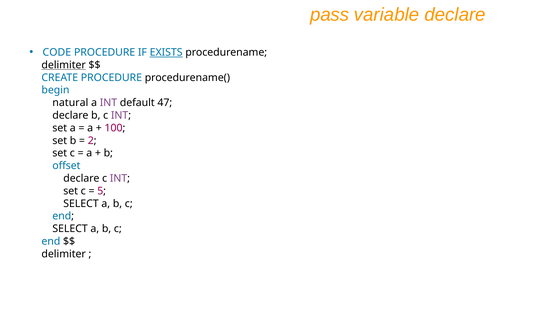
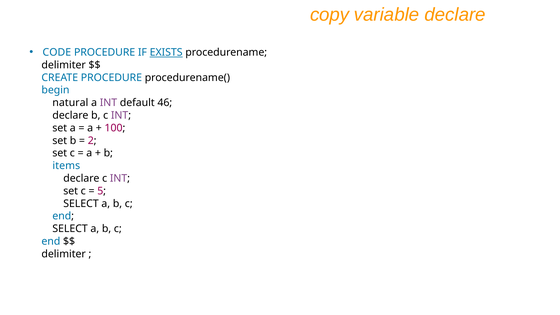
pass: pass -> copy (330, 15)
delimiter underline: present -> none (64, 65)
47: 47 -> 46 (165, 103)
offset: offset -> items (66, 166)
